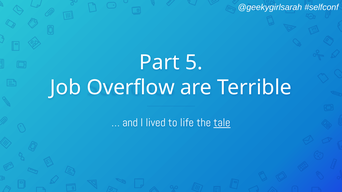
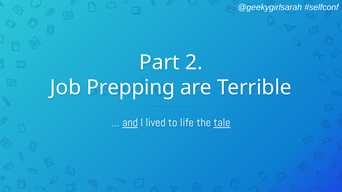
5: 5 -> 2 (194, 63)
Overflow: Overflow -> Prepping (131, 88)
and underline: none -> present (130, 123)
